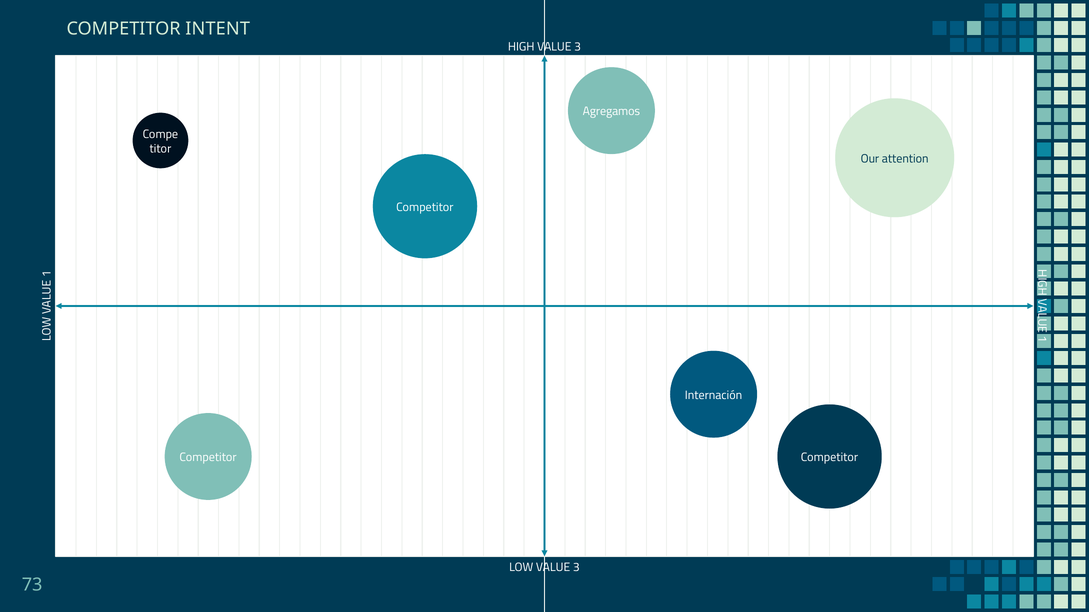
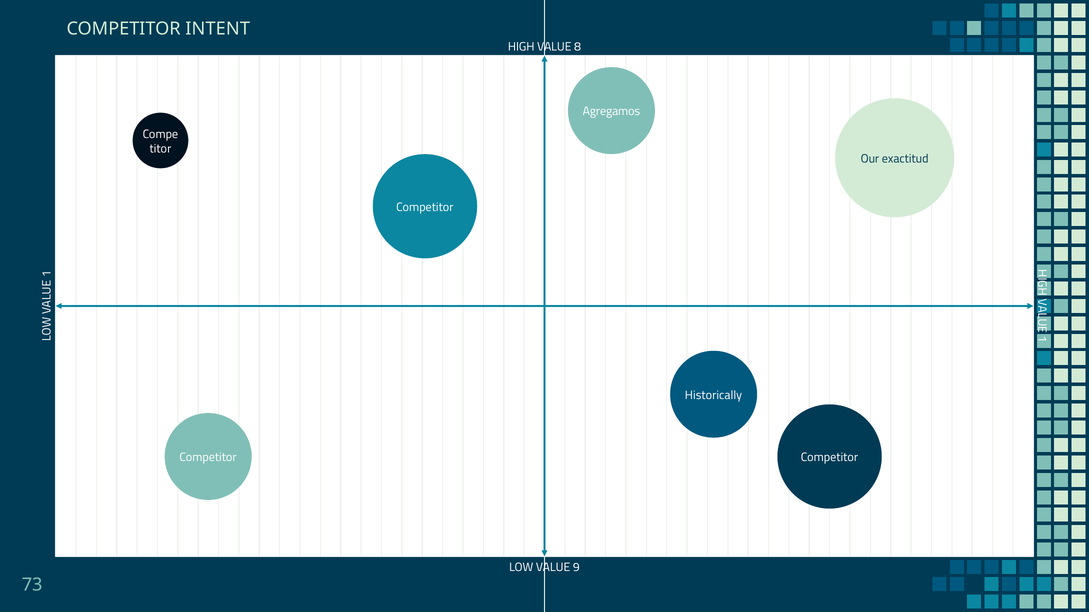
HIGH VALUE 3: 3 -> 8 (578, 47)
attention: attention -> exactitud (905, 159)
Internación: Internación -> Historically (713, 395)
LOW VALUE 3: 3 -> 9 (576, 568)
